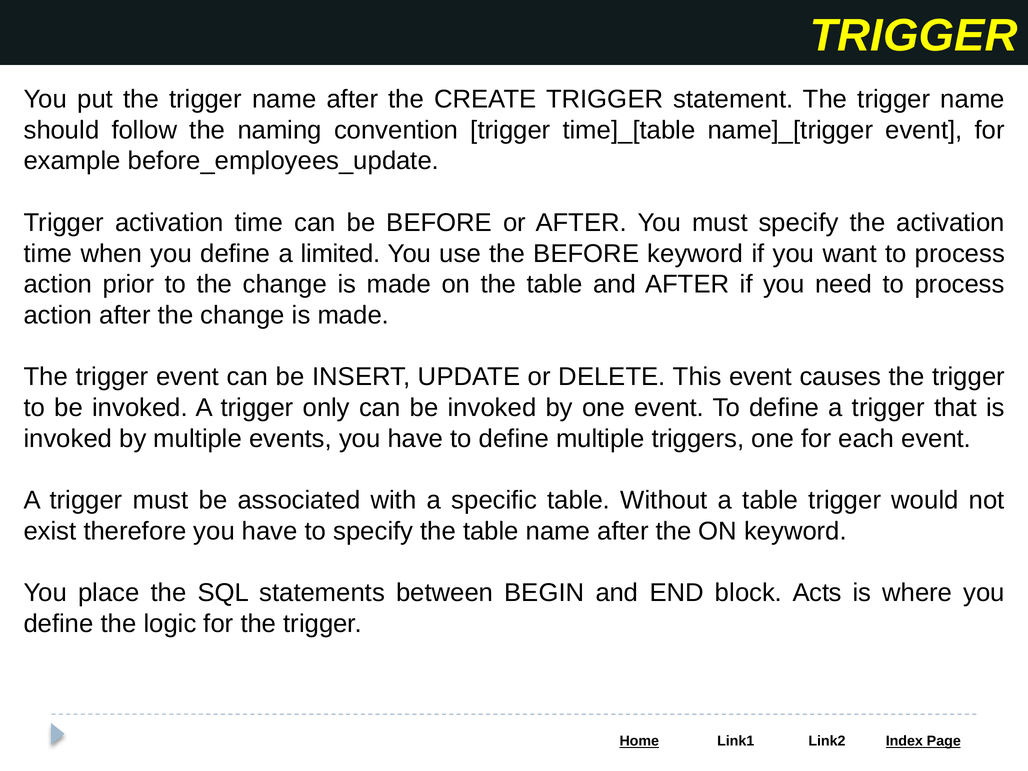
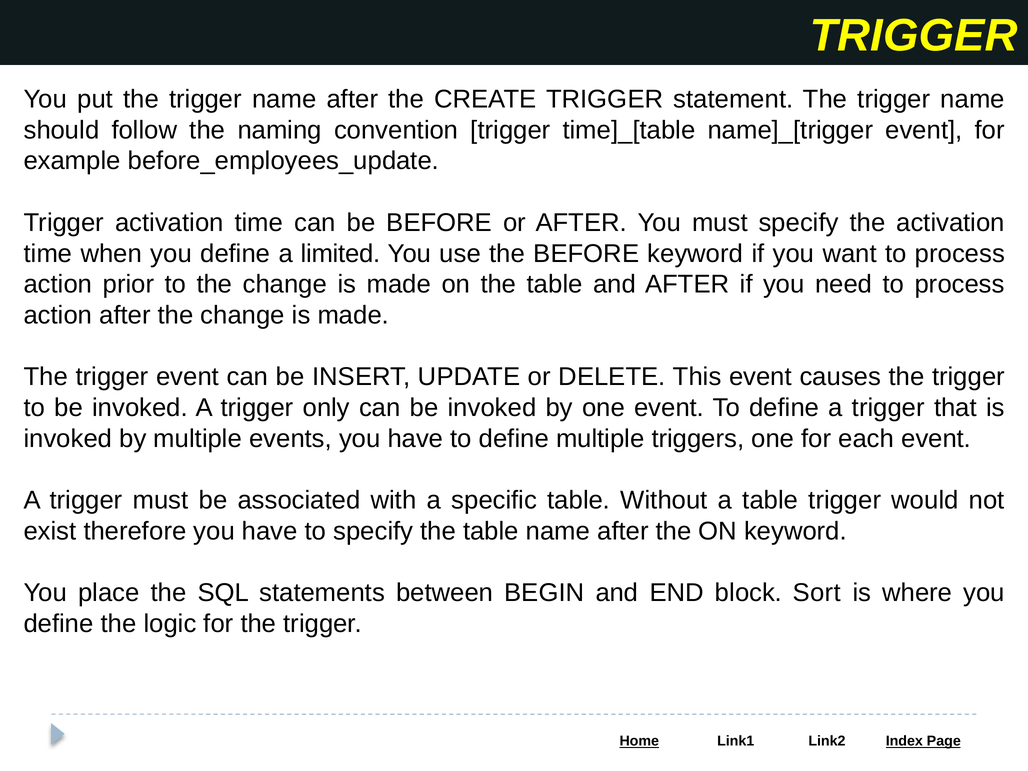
Acts: Acts -> Sort (817, 593)
